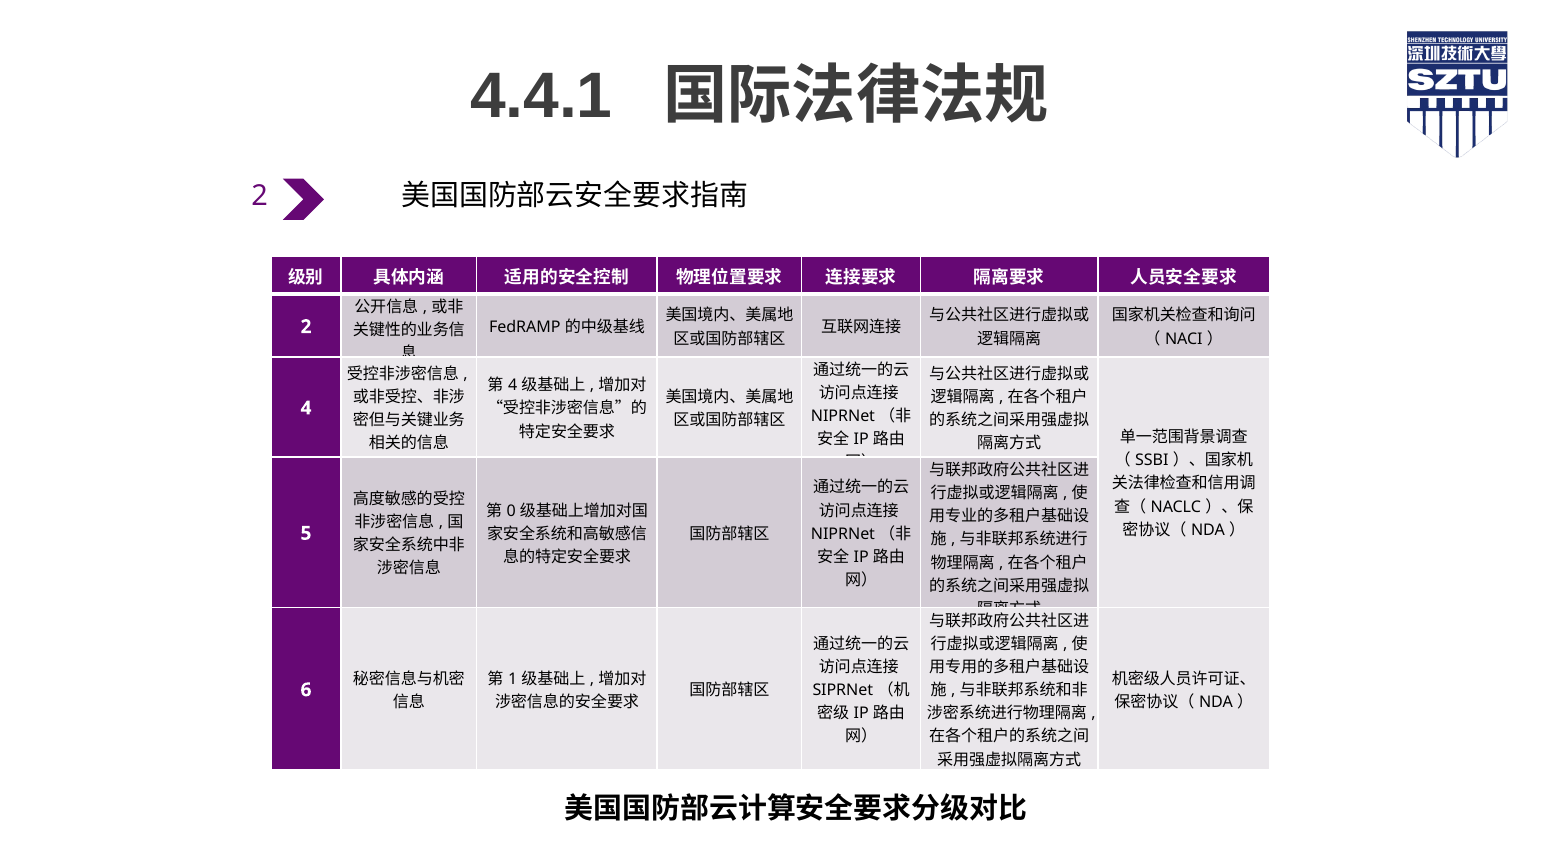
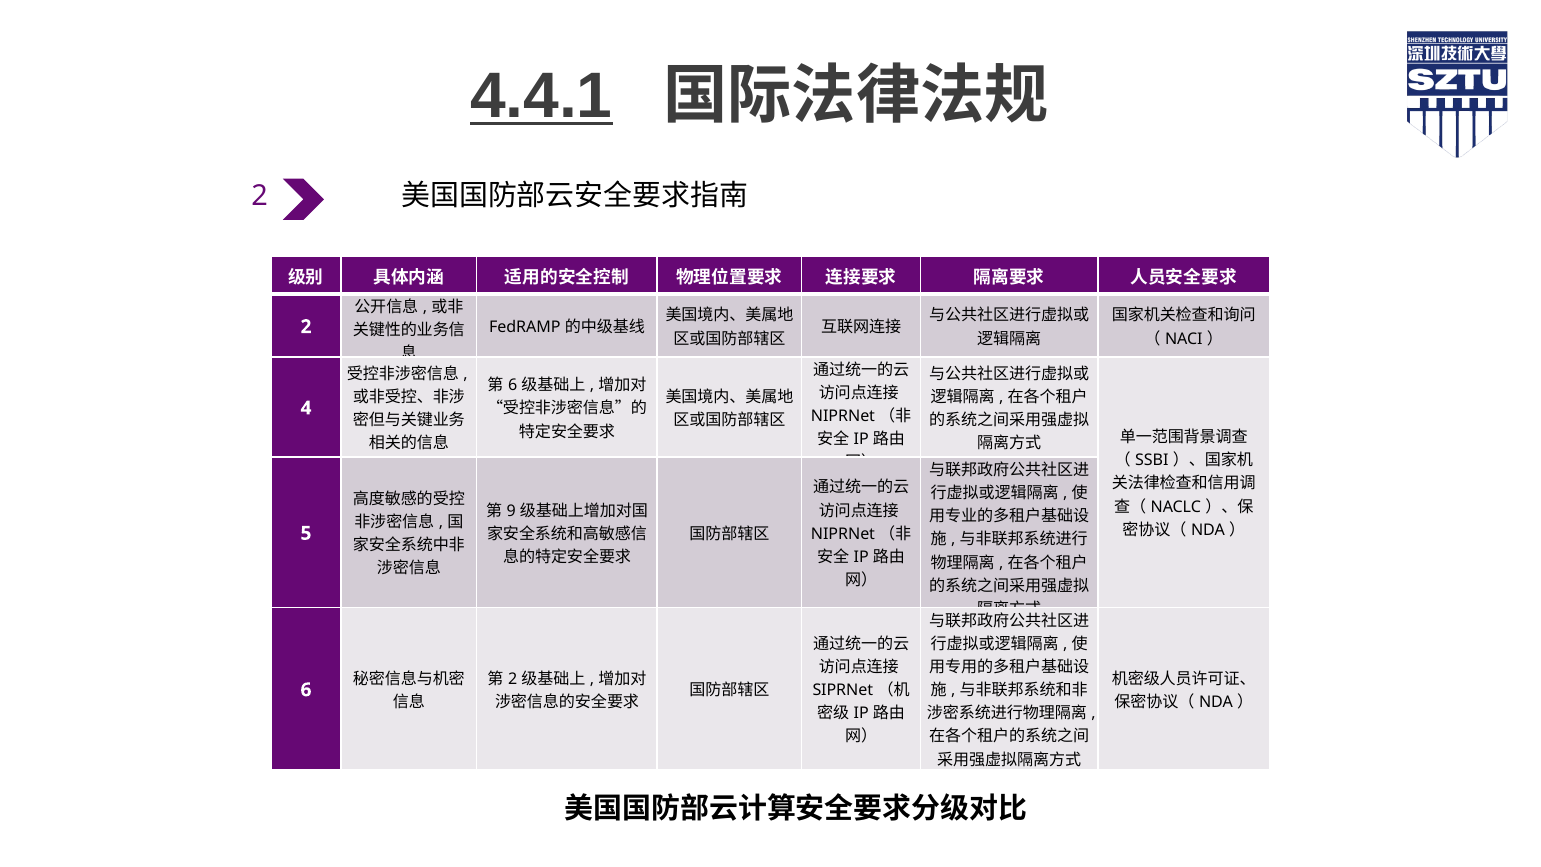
4.4.1 underline: none -> present (541, 96)
4: 4 -> 6 (513, 385)
0: 0 -> 9 (511, 511)
1: 1 -> 2 (513, 679)
